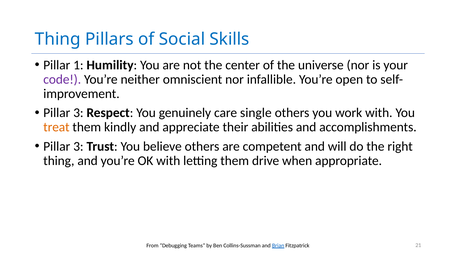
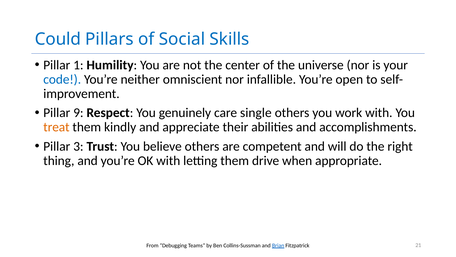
Thing: Thing -> Could (58, 39)
code colour: purple -> blue (62, 79)
3: 3 -> 9 (78, 113)
